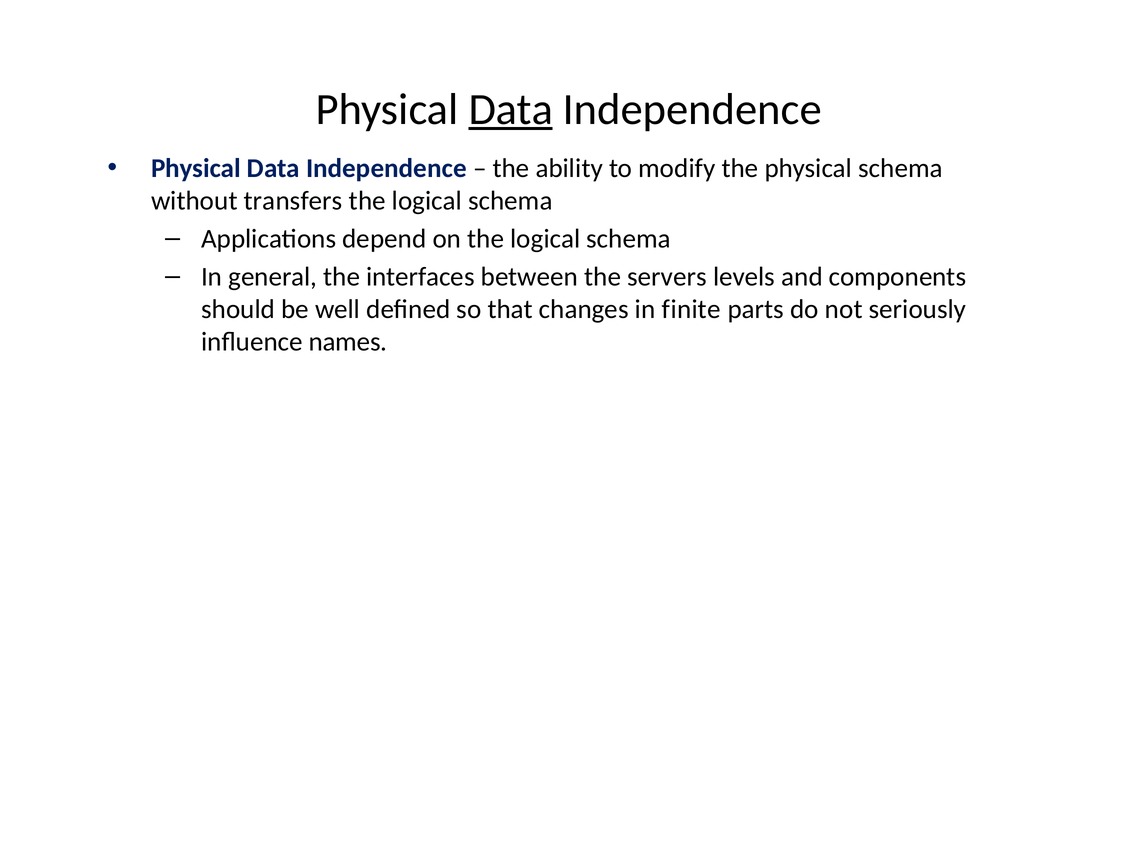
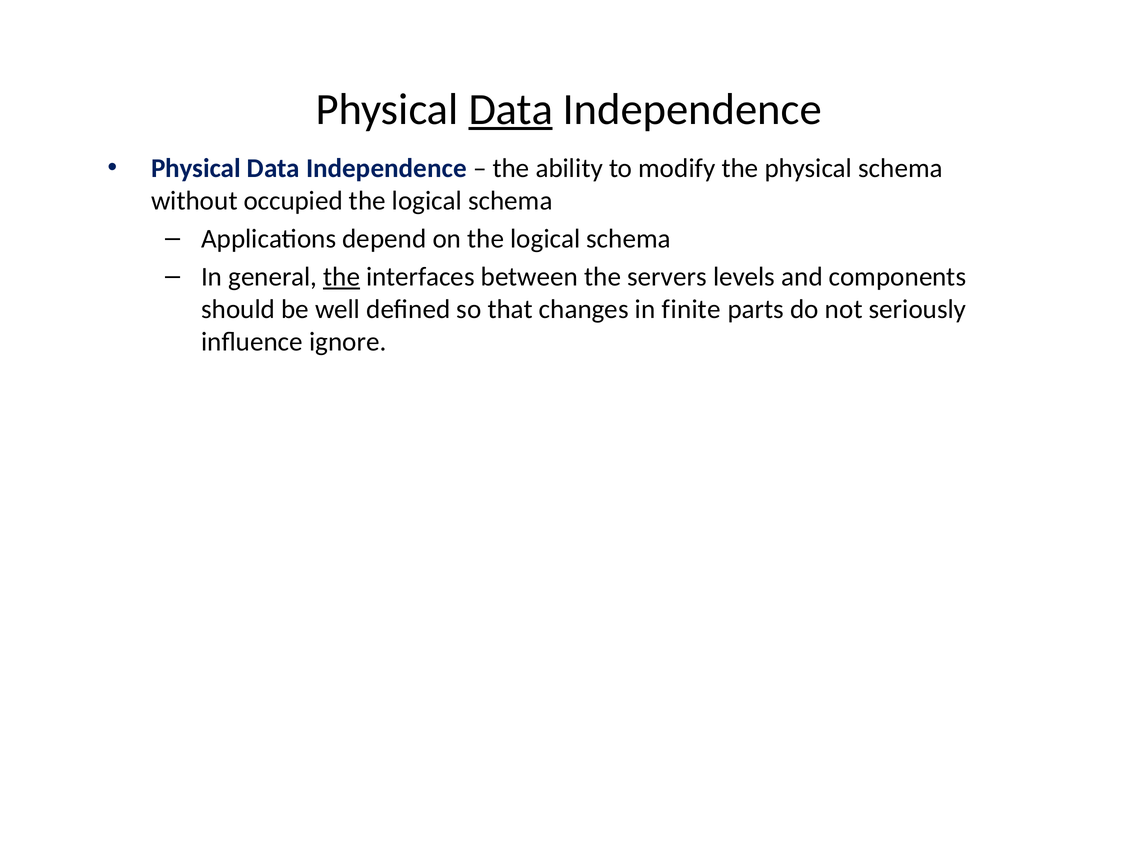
transfers: transfers -> occupied (293, 201)
the underline: none -> present (342, 277)
names: names -> ignore (348, 342)
